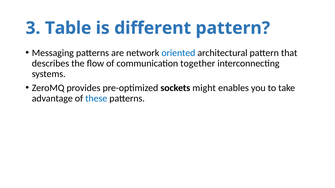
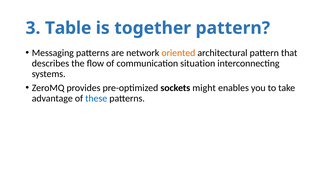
different: different -> together (153, 28)
oriented colour: blue -> orange (178, 53)
together: together -> situation (198, 63)
